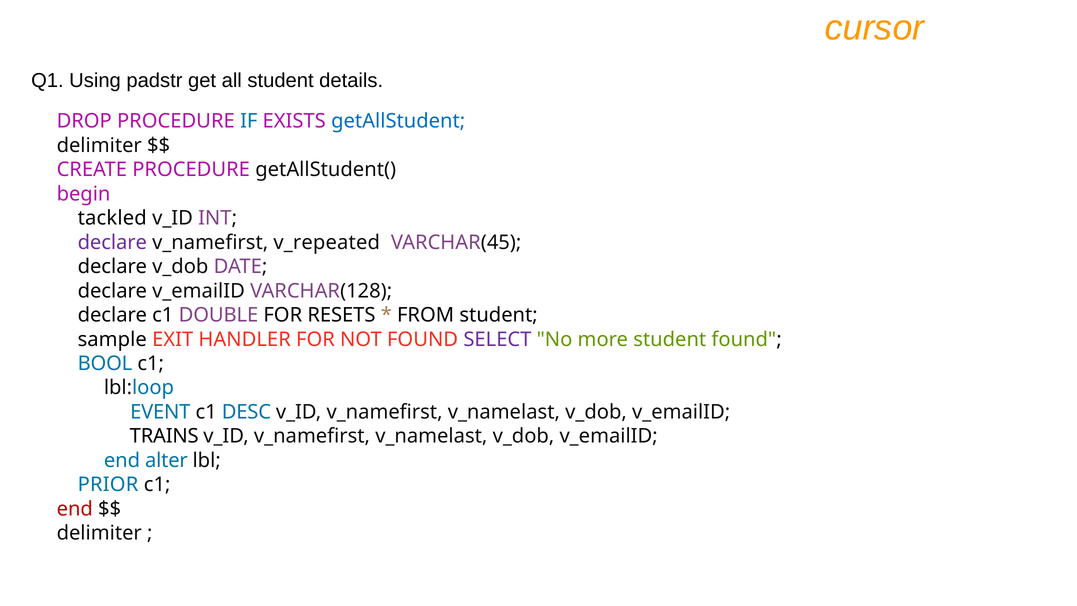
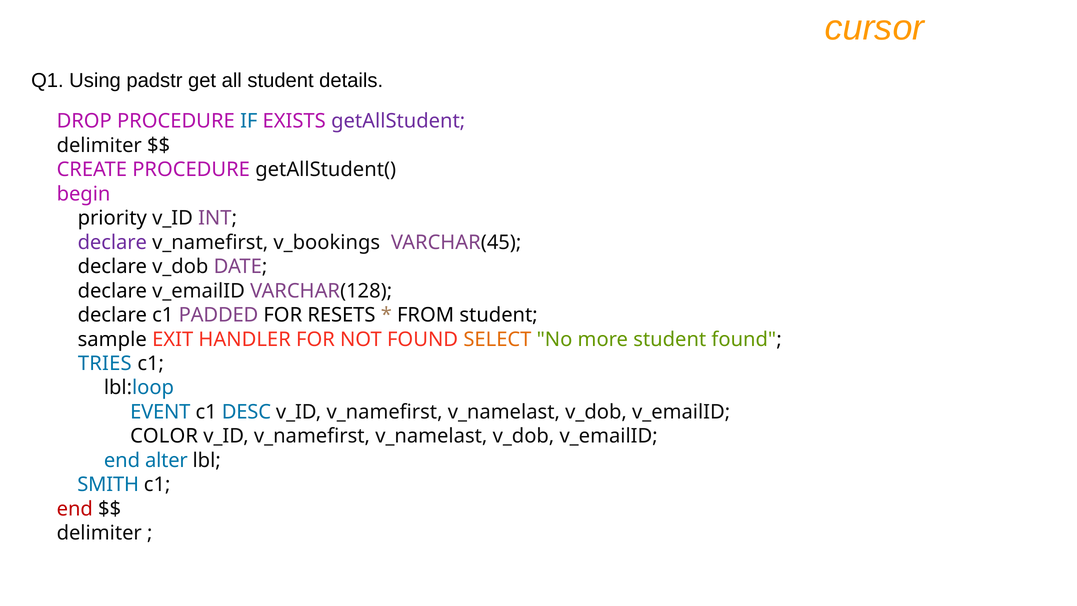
getAllStudent colour: blue -> purple (398, 121)
tackled: tackled -> priority (112, 218)
v_repeated: v_repeated -> v_bookings (327, 242)
DOUBLE: DOUBLE -> PADDED (219, 315)
SELECT colour: purple -> orange (497, 339)
BOOL: BOOL -> TRIES (105, 363)
TRAINS: TRAINS -> COLOR (164, 436)
PRIOR: PRIOR -> SMITH (108, 485)
